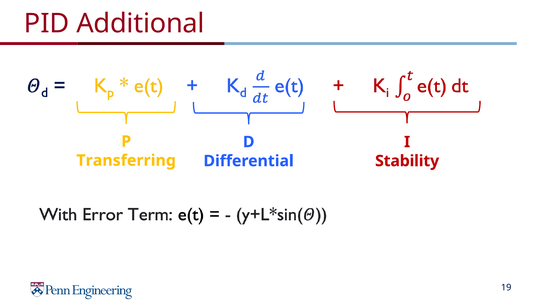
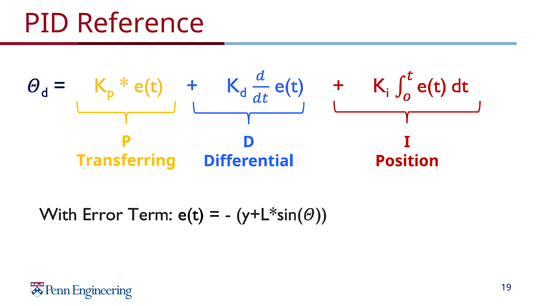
Additional: Additional -> Reference (140, 23)
Stability: Stability -> Position (407, 161)
